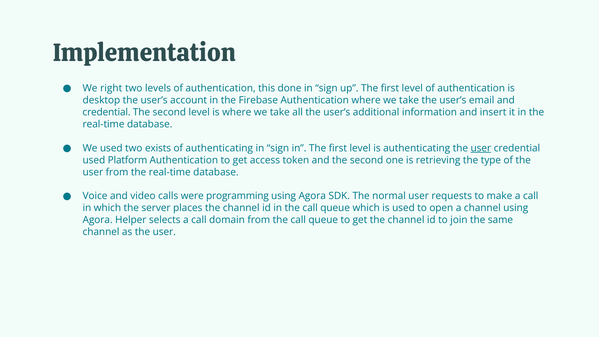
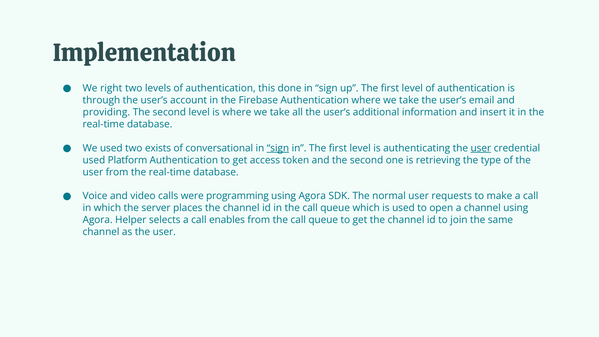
desktop: desktop -> through (101, 100)
credential: credential -> providing (106, 112)
of authenticating: authenticating -> conversational (219, 148)
sign underline: none -> present (278, 148)
domain: domain -> enables (227, 220)
